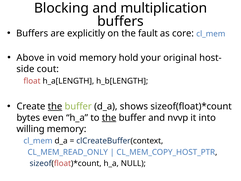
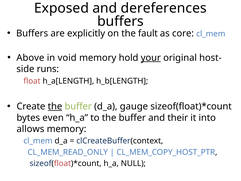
Blocking: Blocking -> Exposed (61, 8)
multiplication: multiplication -> dereferences (164, 8)
your underline: none -> present (151, 58)
cout: cout -> runs (48, 69)
shows: shows -> gauge (134, 106)
the underline: present -> none (109, 118)
nvvp: nvvp -> their (178, 118)
willing: willing -> allows (30, 129)
